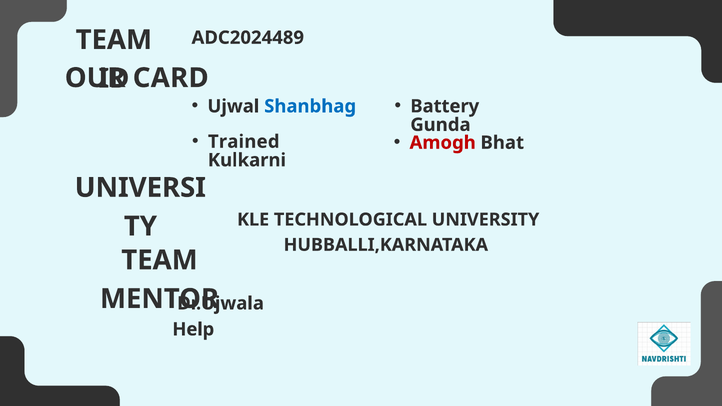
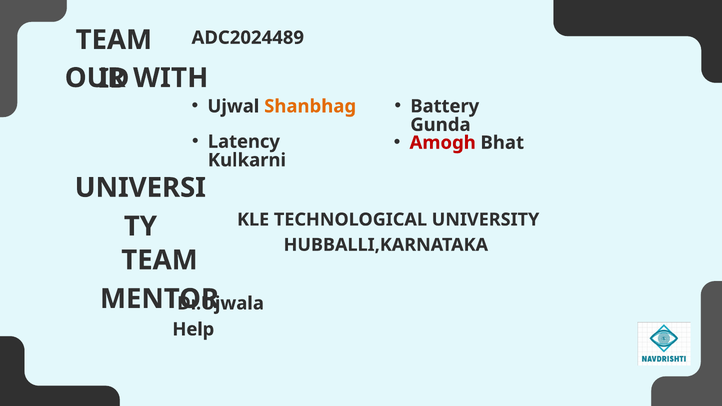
CARD: CARD -> WITH (171, 78)
Shanbhag colour: blue -> orange (310, 106)
Trained: Trained -> Latency (244, 142)
